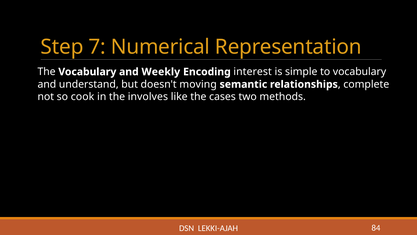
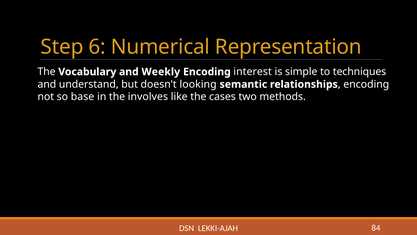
7: 7 -> 6 (97, 47)
to vocabulary: vocabulary -> techniques (360, 72)
moving: moving -> looking (198, 84)
complete: complete -> encoding (366, 84)
cook: cook -> base (83, 97)
